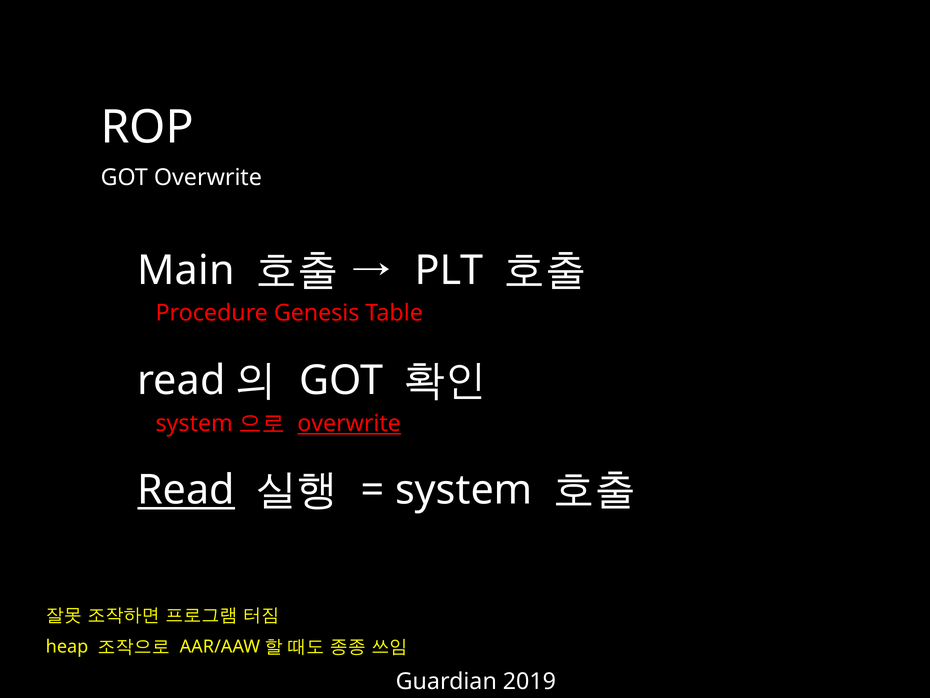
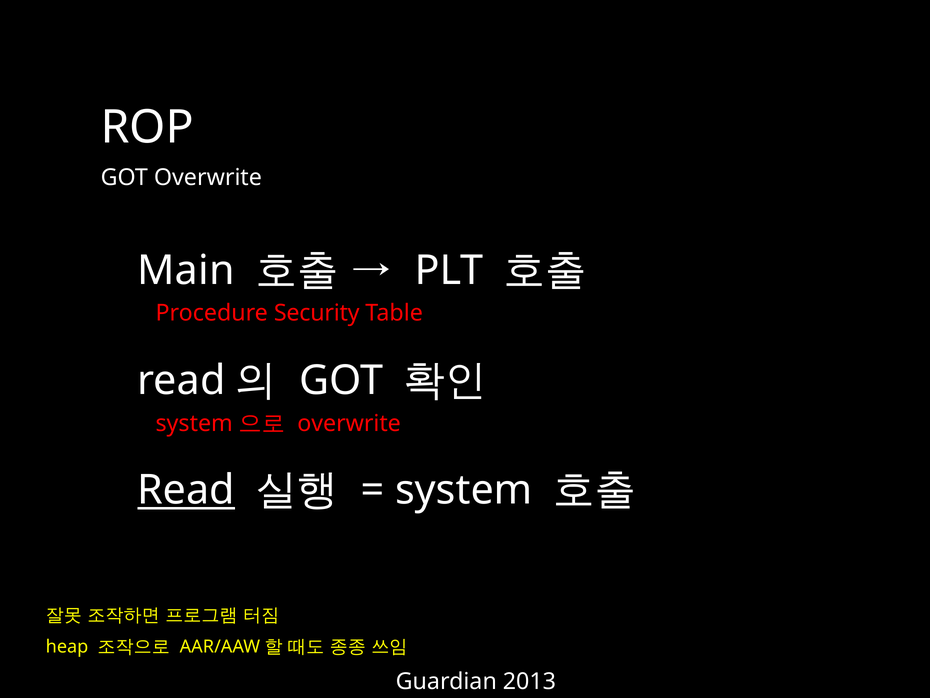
Genesis: Genesis -> Security (317, 313)
overwrite underline: present -> none (349, 423)
2019: 2019 -> 2013 (529, 681)
